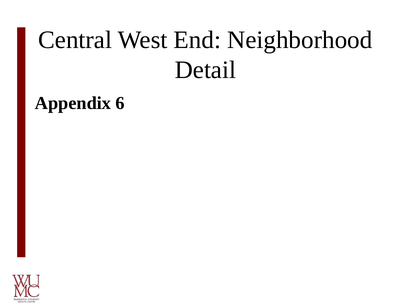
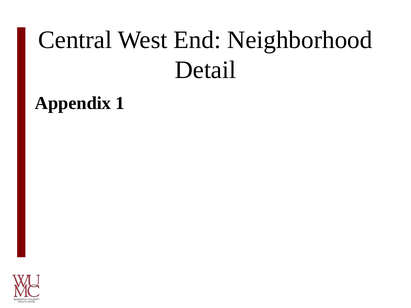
6: 6 -> 1 (120, 103)
